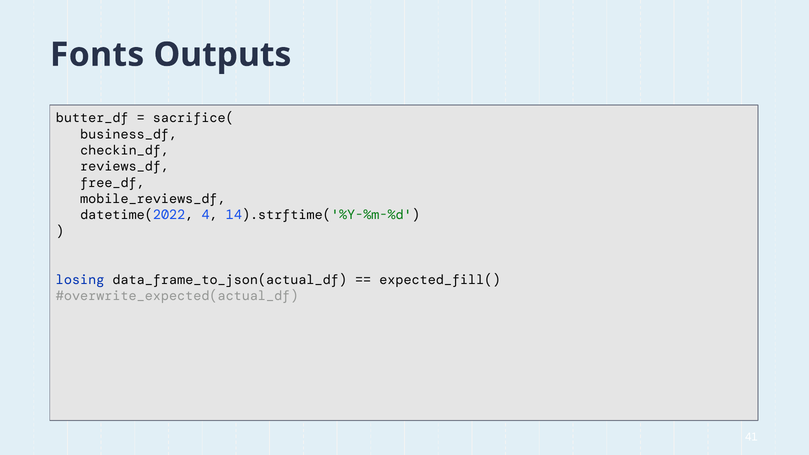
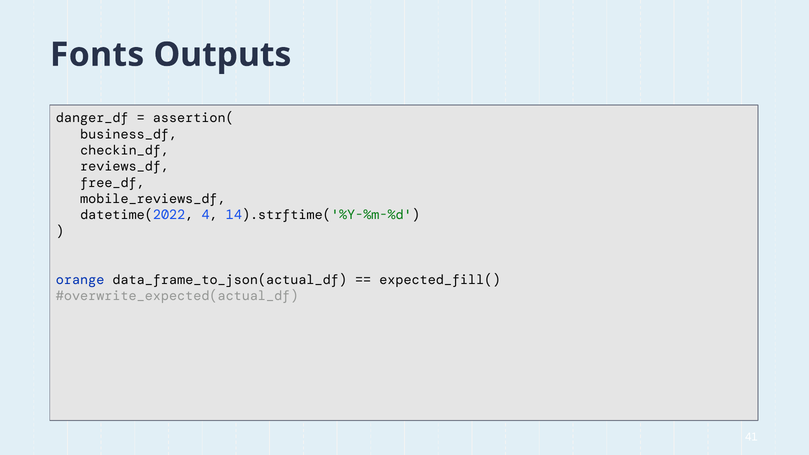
butter_df: butter_df -> danger_df (92, 118)
sacrifice(: sacrifice( -> assertion( (193, 118)
losing: losing -> orange (80, 280)
